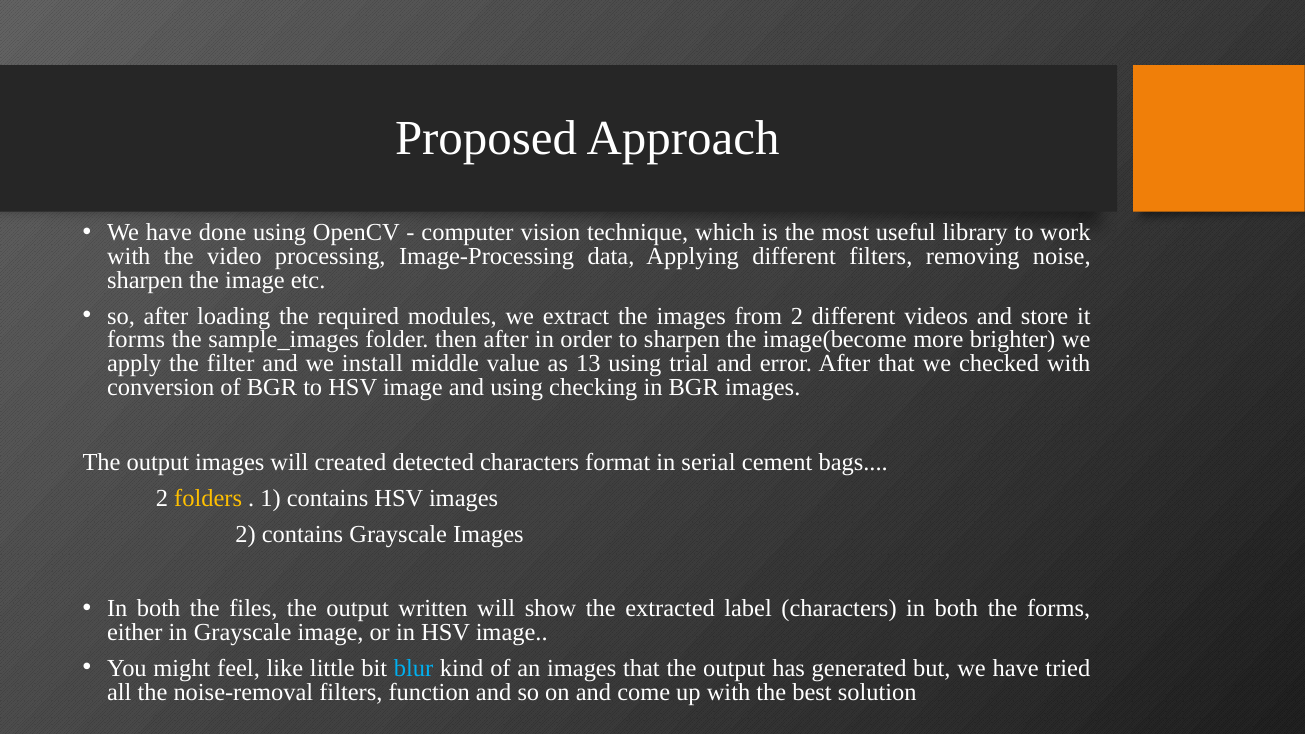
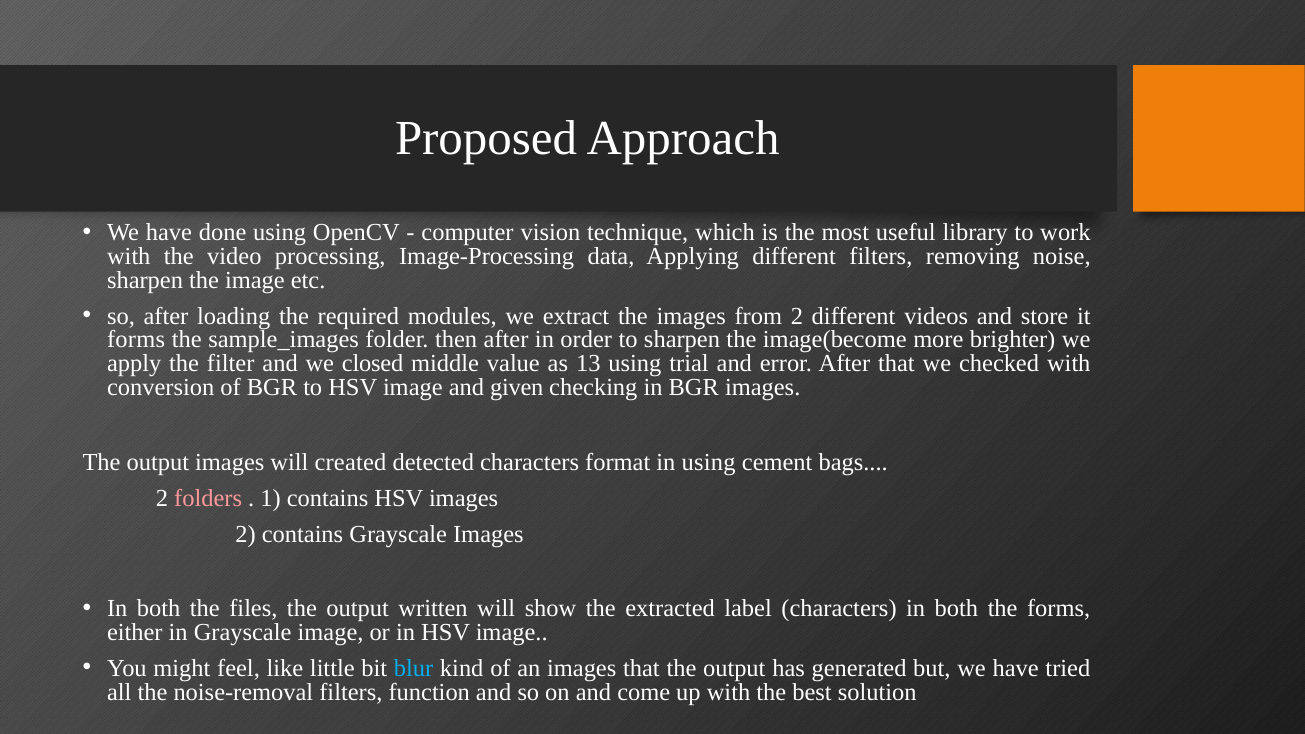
install: install -> closed (373, 364)
and using: using -> given (517, 387)
in serial: serial -> using (709, 462)
folders colour: yellow -> pink (208, 498)
